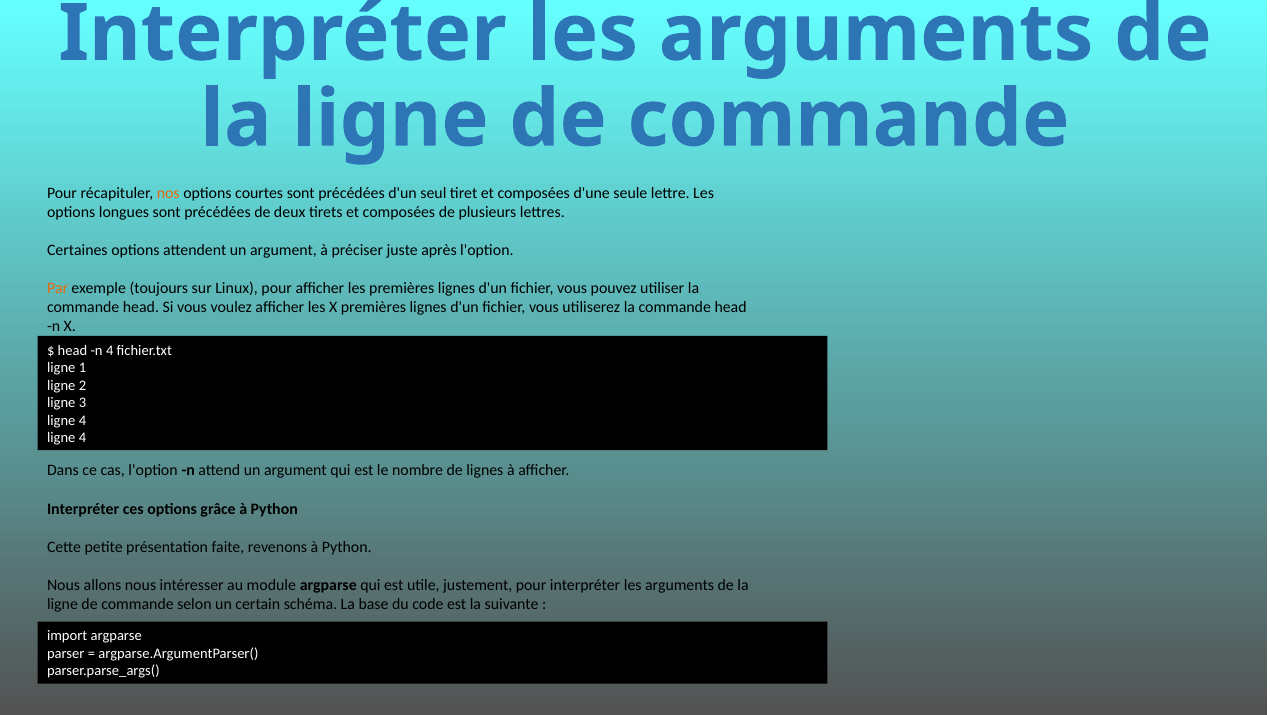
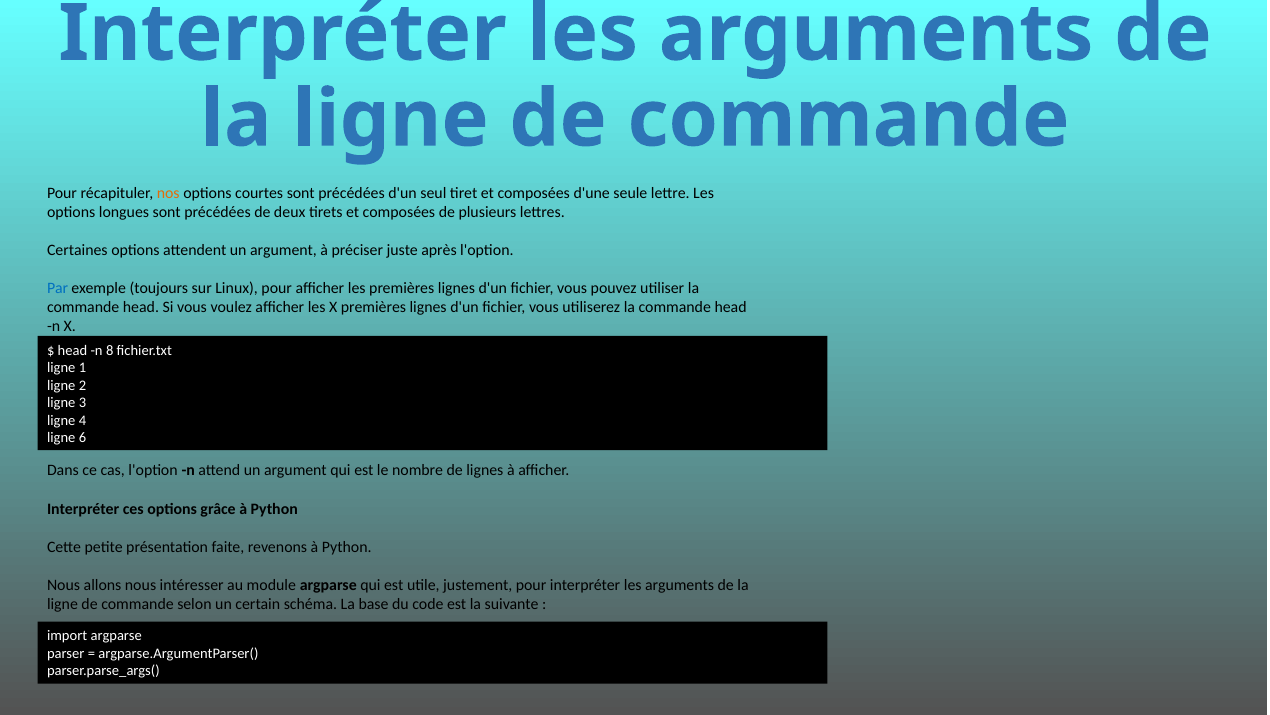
Par colour: orange -> blue (58, 288)
n 4: 4 -> 8 (110, 350)
4: 4 -> 6 (82, 437)
